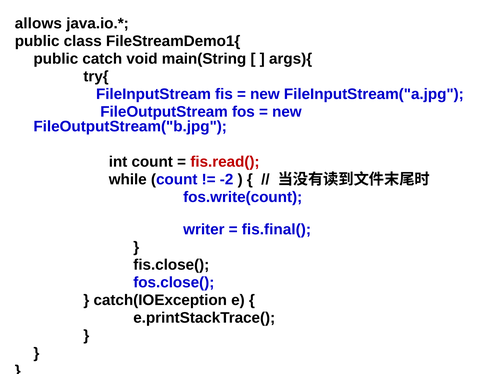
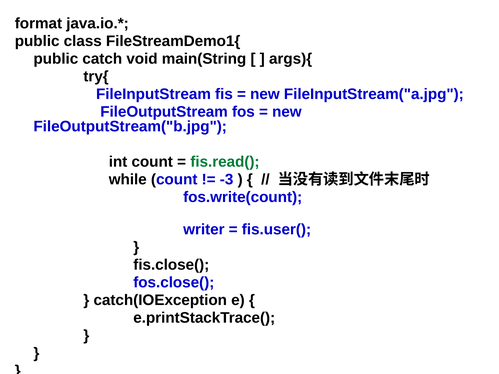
allows: allows -> format (38, 23)
fis.read( colour: red -> green (225, 162)
-2: -2 -> -3 (227, 179)
fis.final(: fis.final( -> fis.user( (276, 229)
